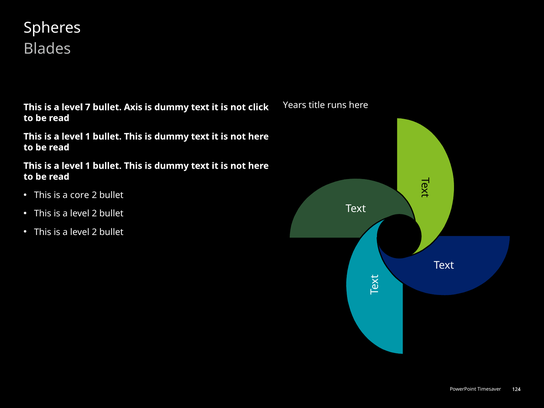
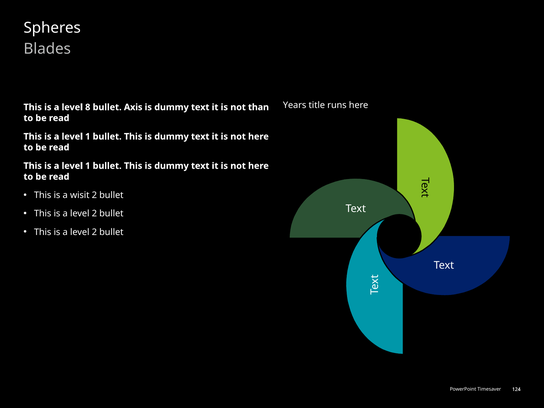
7: 7 -> 8 (88, 107)
click: click -> than (258, 107)
core: core -> wisit (80, 195)
